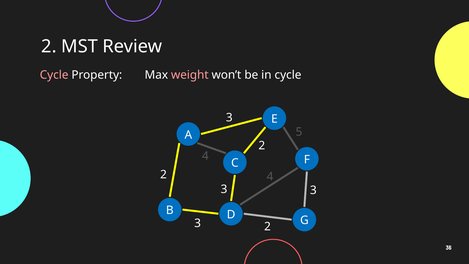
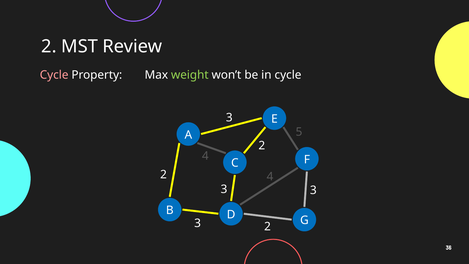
weight colour: pink -> light green (190, 75)
